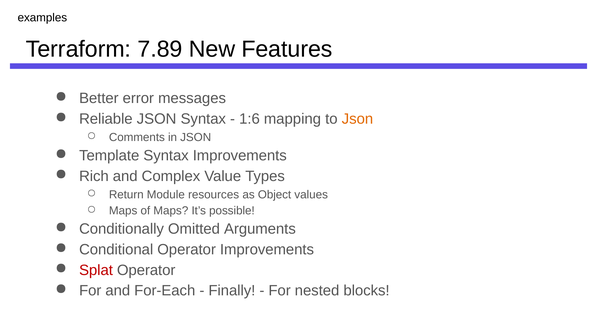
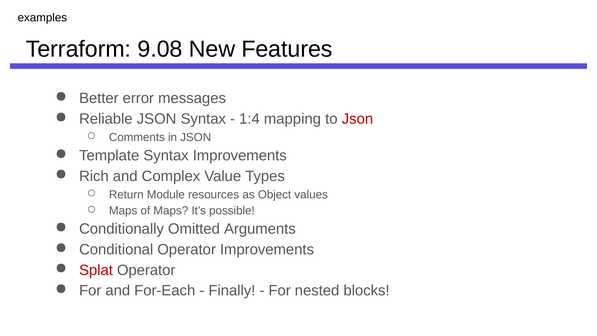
7.89: 7.89 -> 9.08 (160, 49)
1:6: 1:6 -> 1:4 (249, 119)
Json colour: orange -> red (357, 119)
